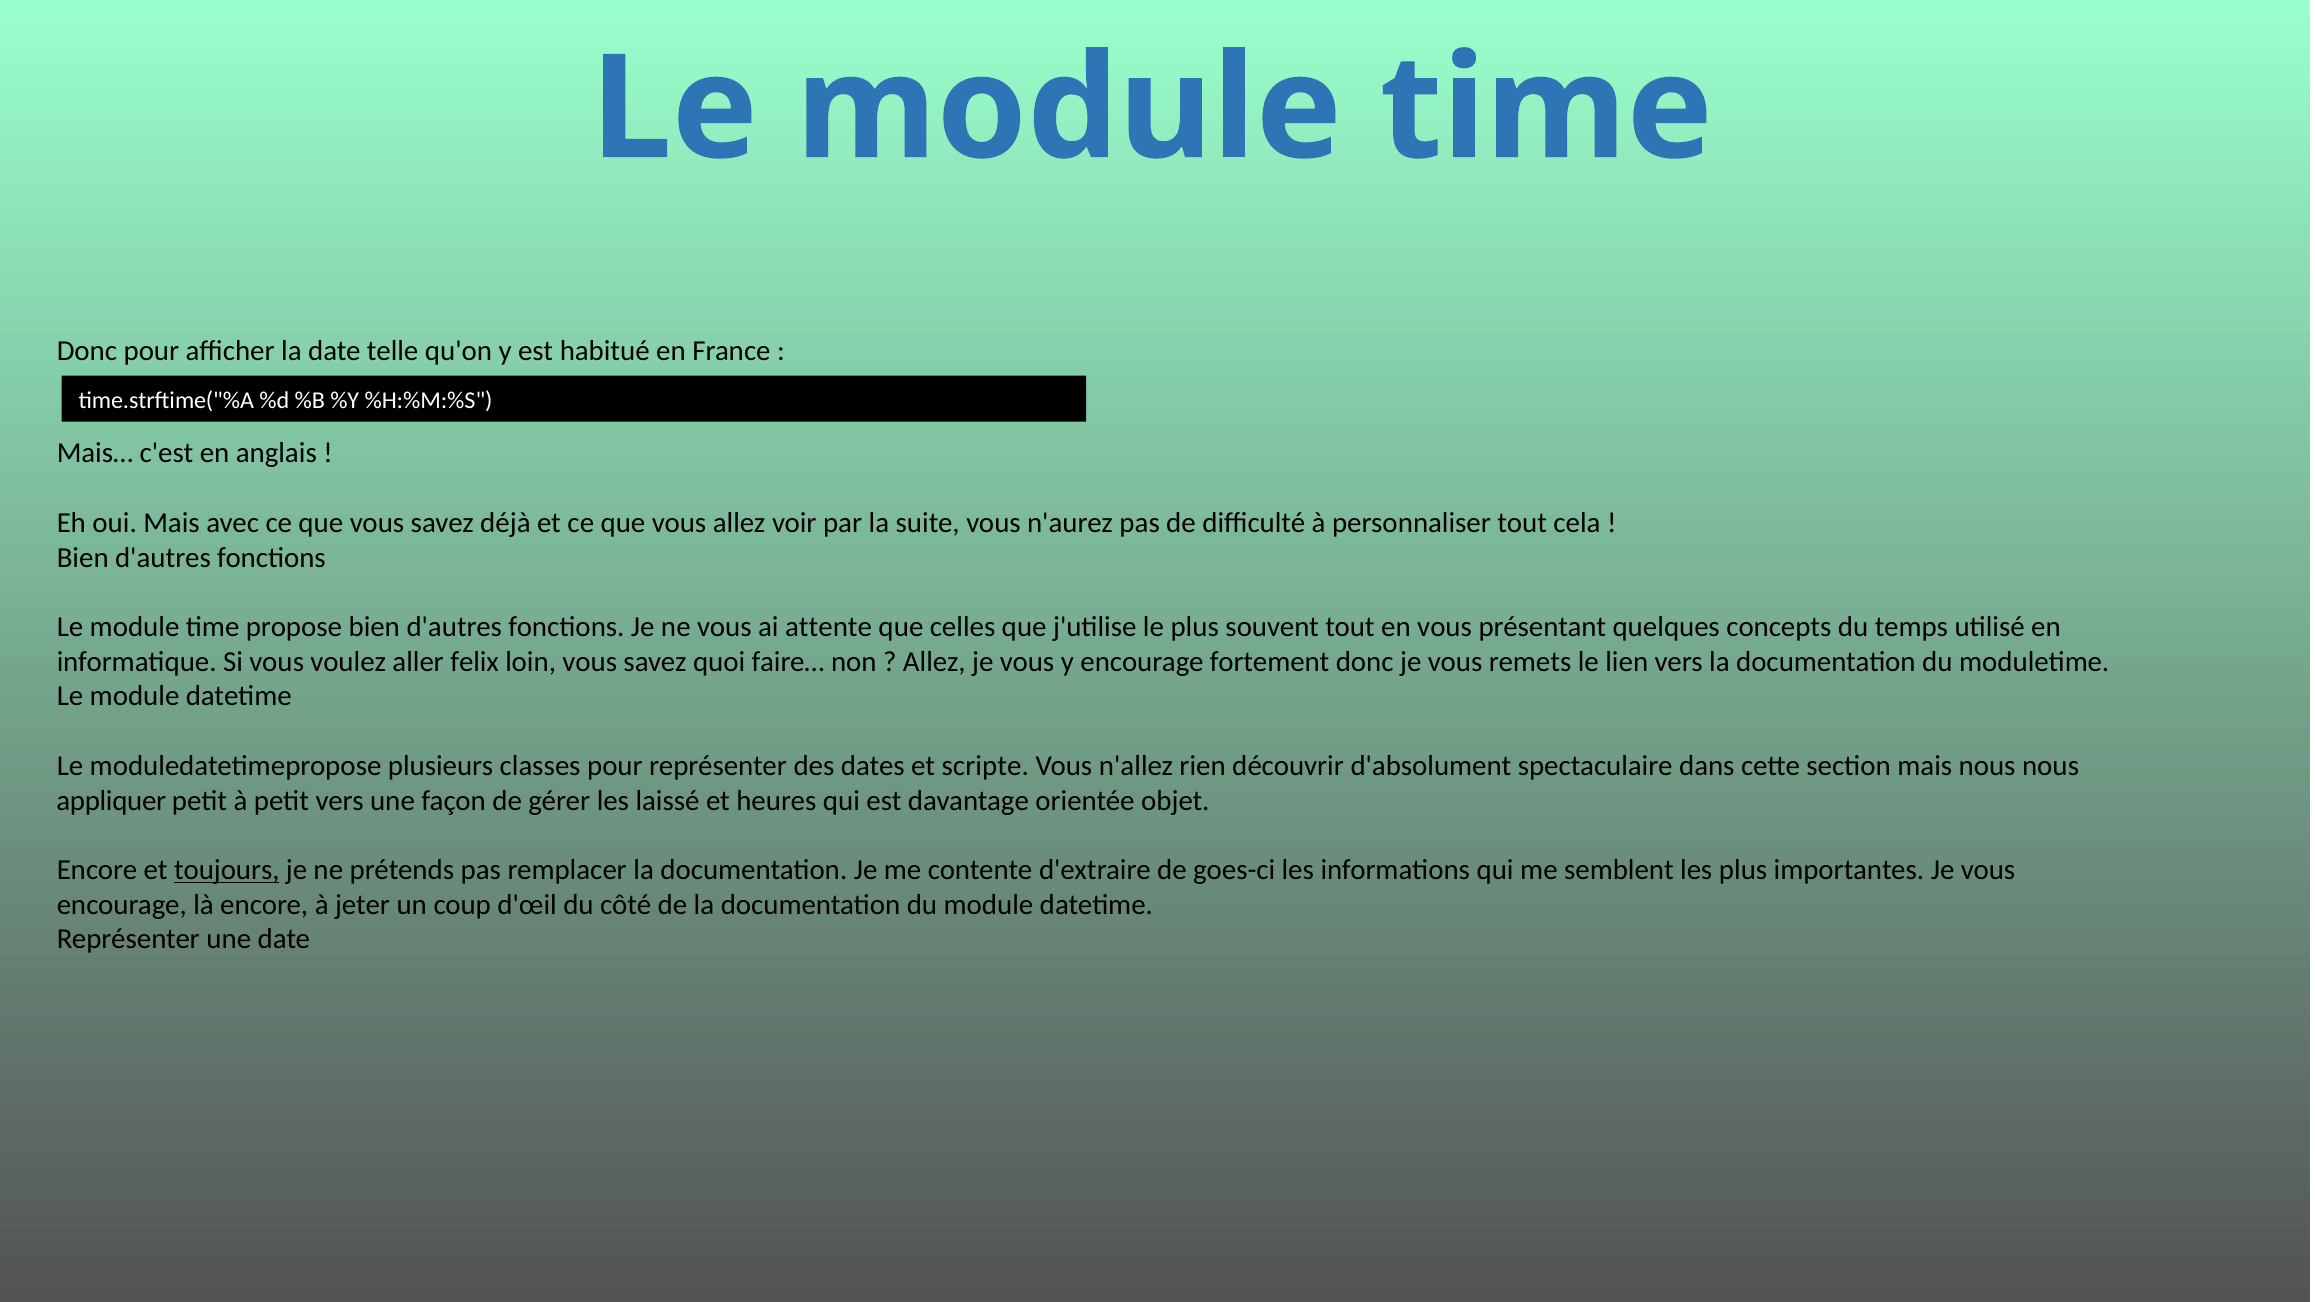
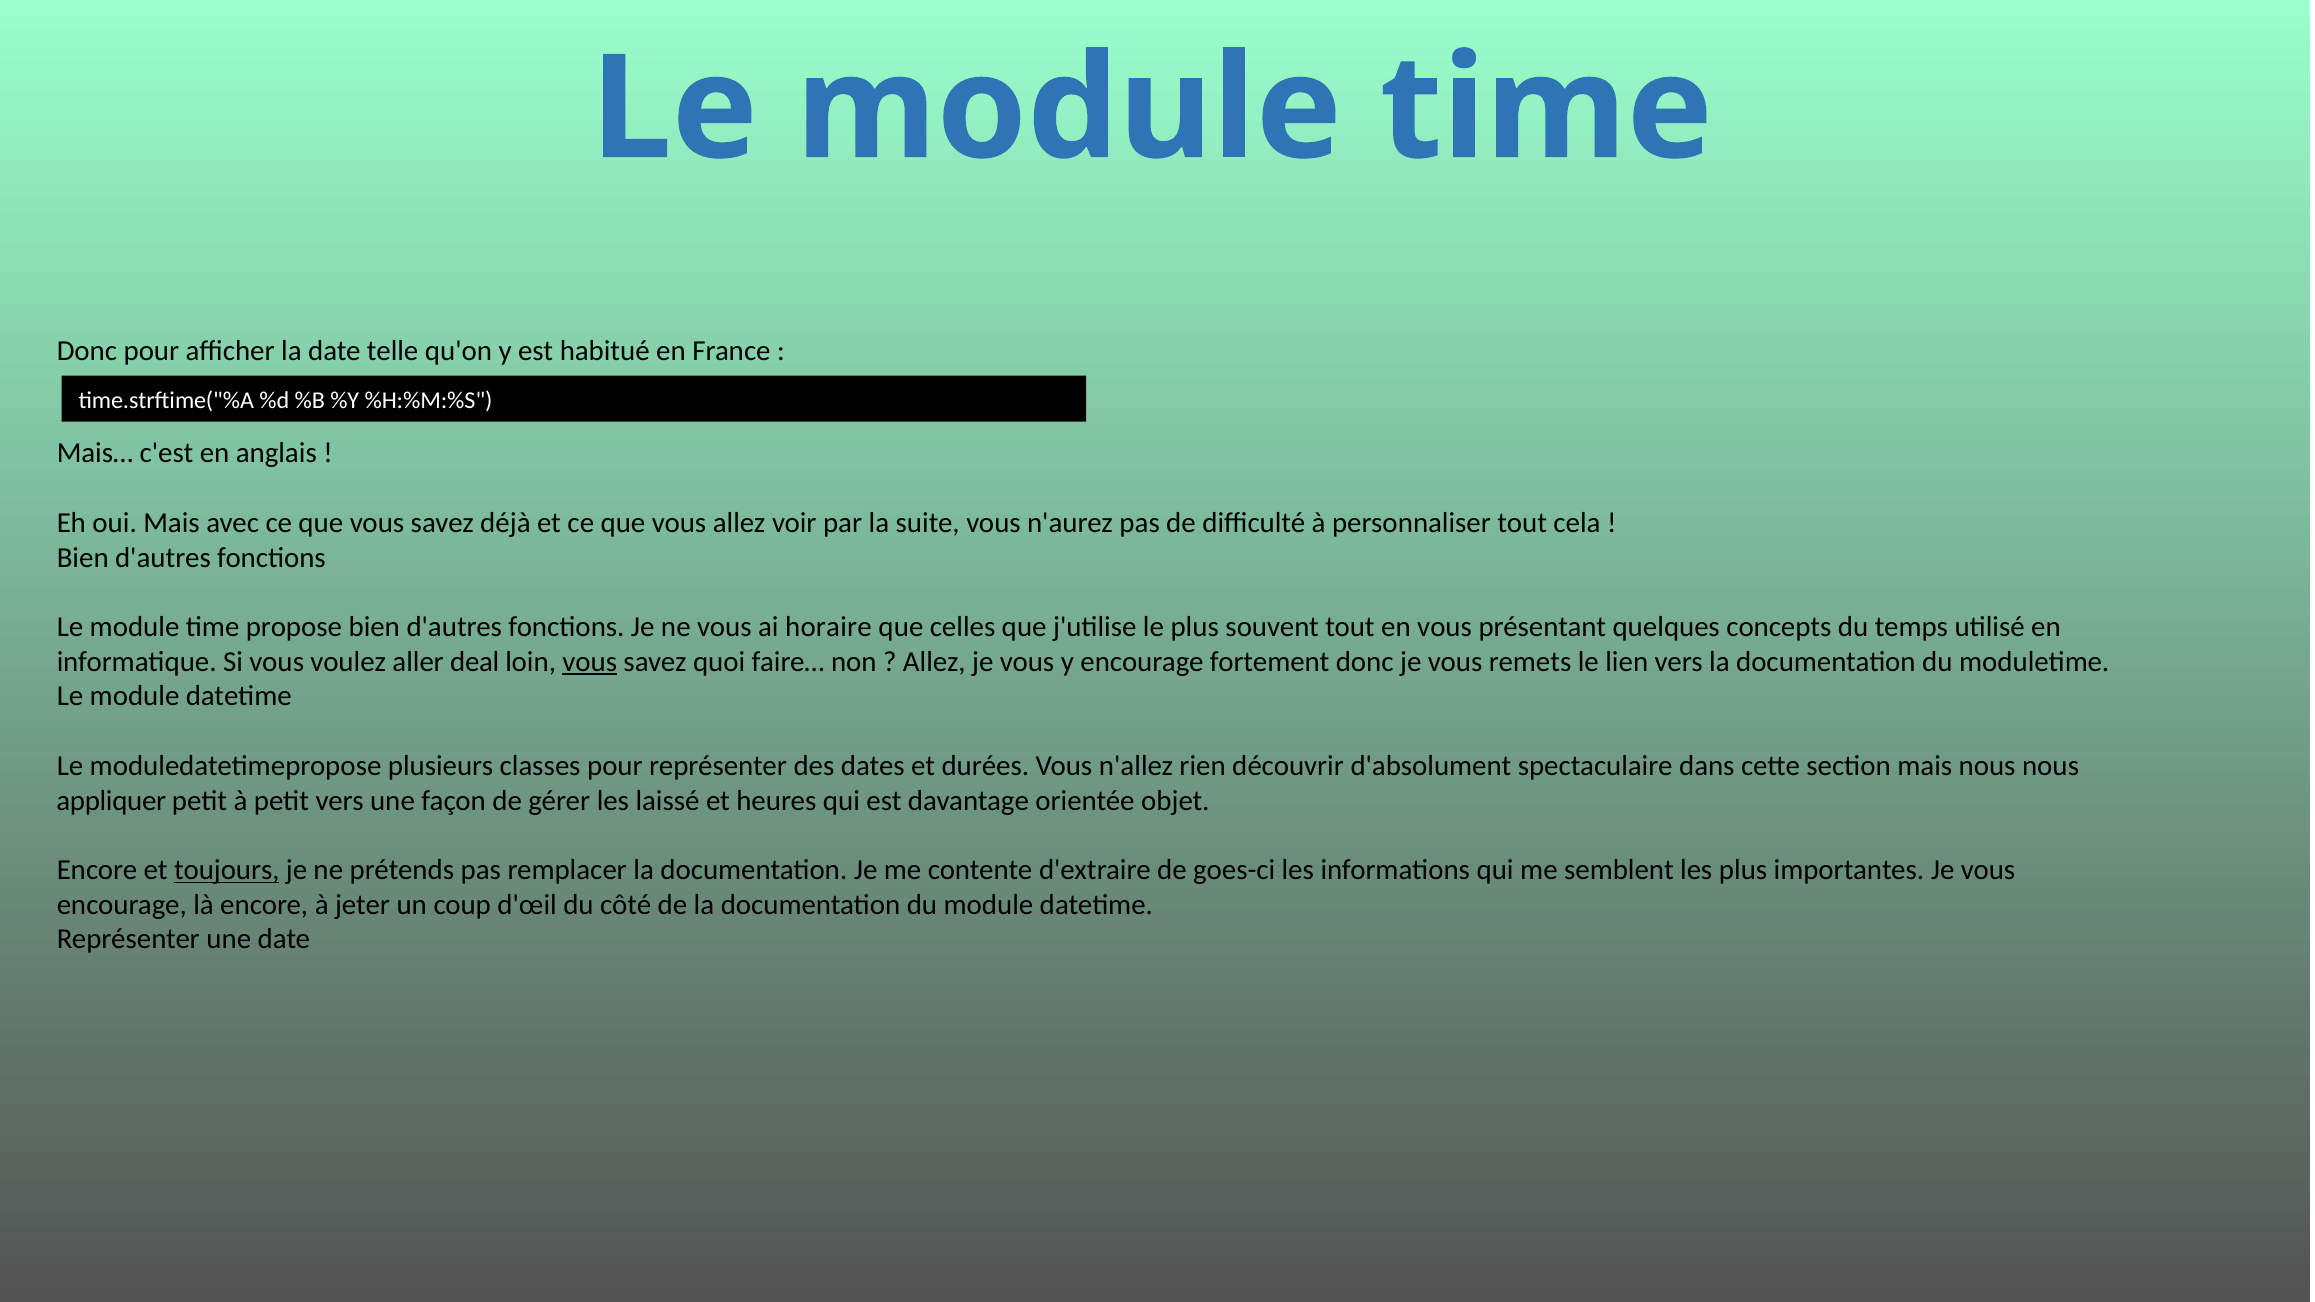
attente: attente -> horaire (828, 627)
felix: felix -> deal (475, 662)
vous underline: none -> present (590, 662)
scripte: scripte -> durées (985, 766)
